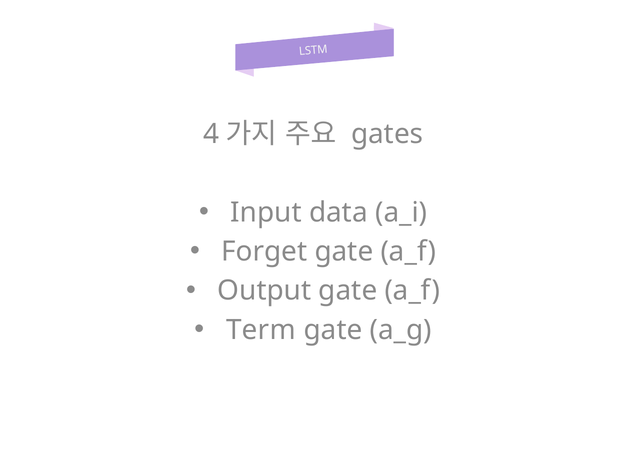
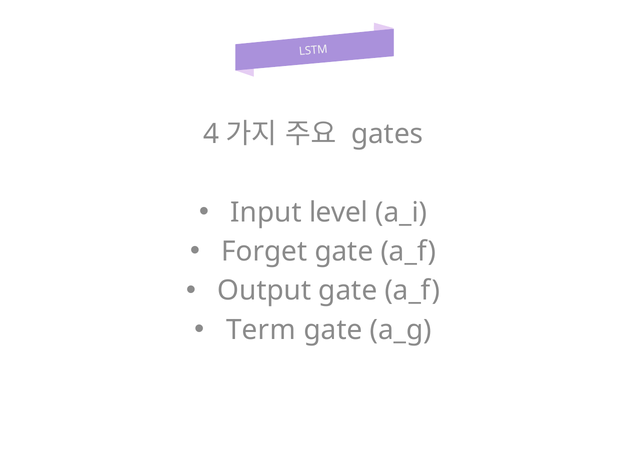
data: data -> level (339, 212)
